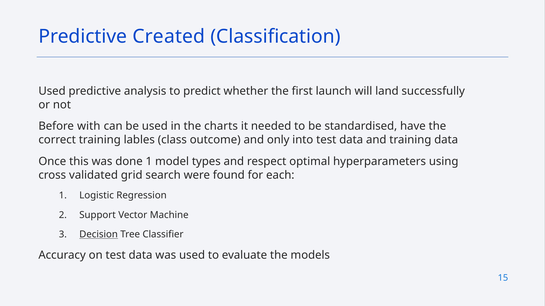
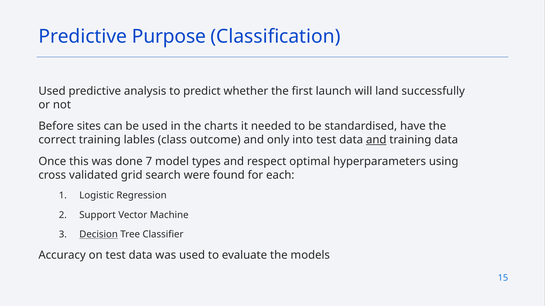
Created: Created -> Purpose (169, 36)
with: with -> sites (89, 126)
and underline: none -> present (376, 140)
done 1: 1 -> 7 (149, 162)
